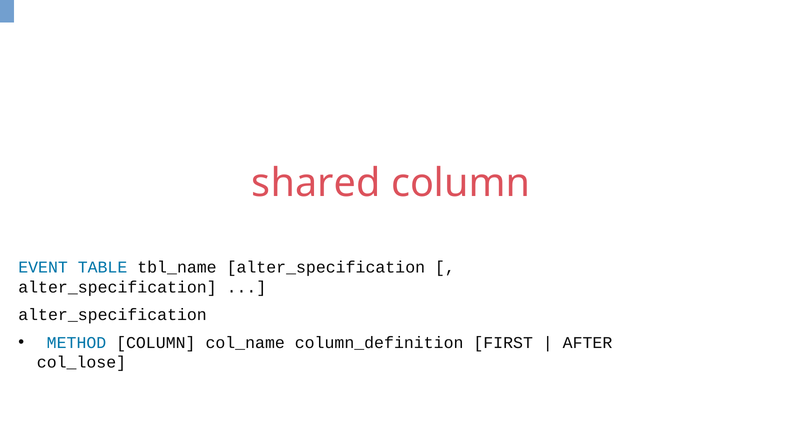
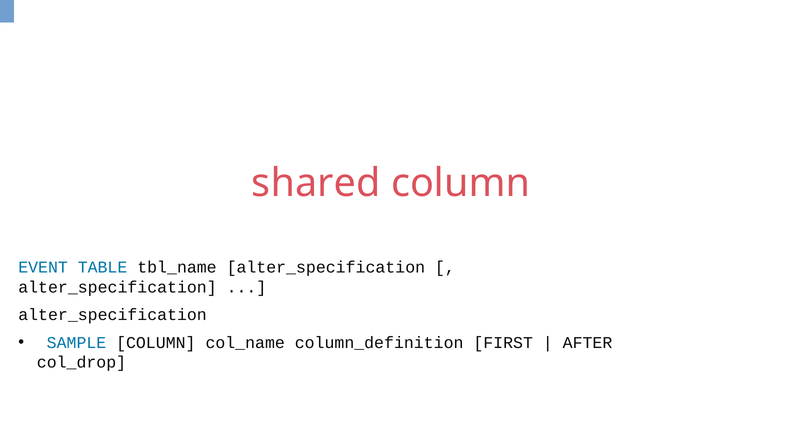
METHOD: METHOD -> SAMPLE (77, 342)
col_lose: col_lose -> col_drop (81, 362)
